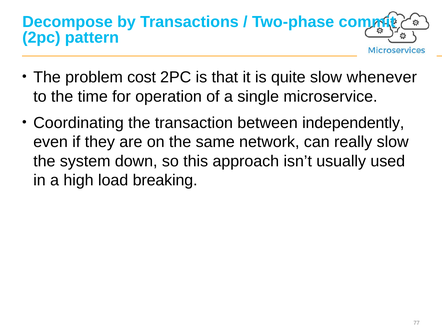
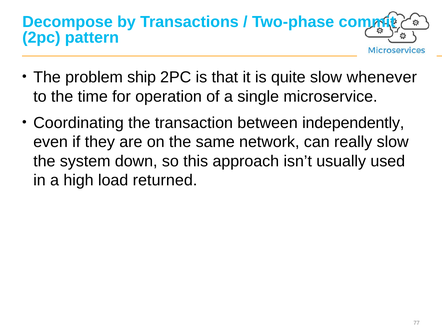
cost: cost -> ship (142, 77)
breaking: breaking -> returned (165, 181)
